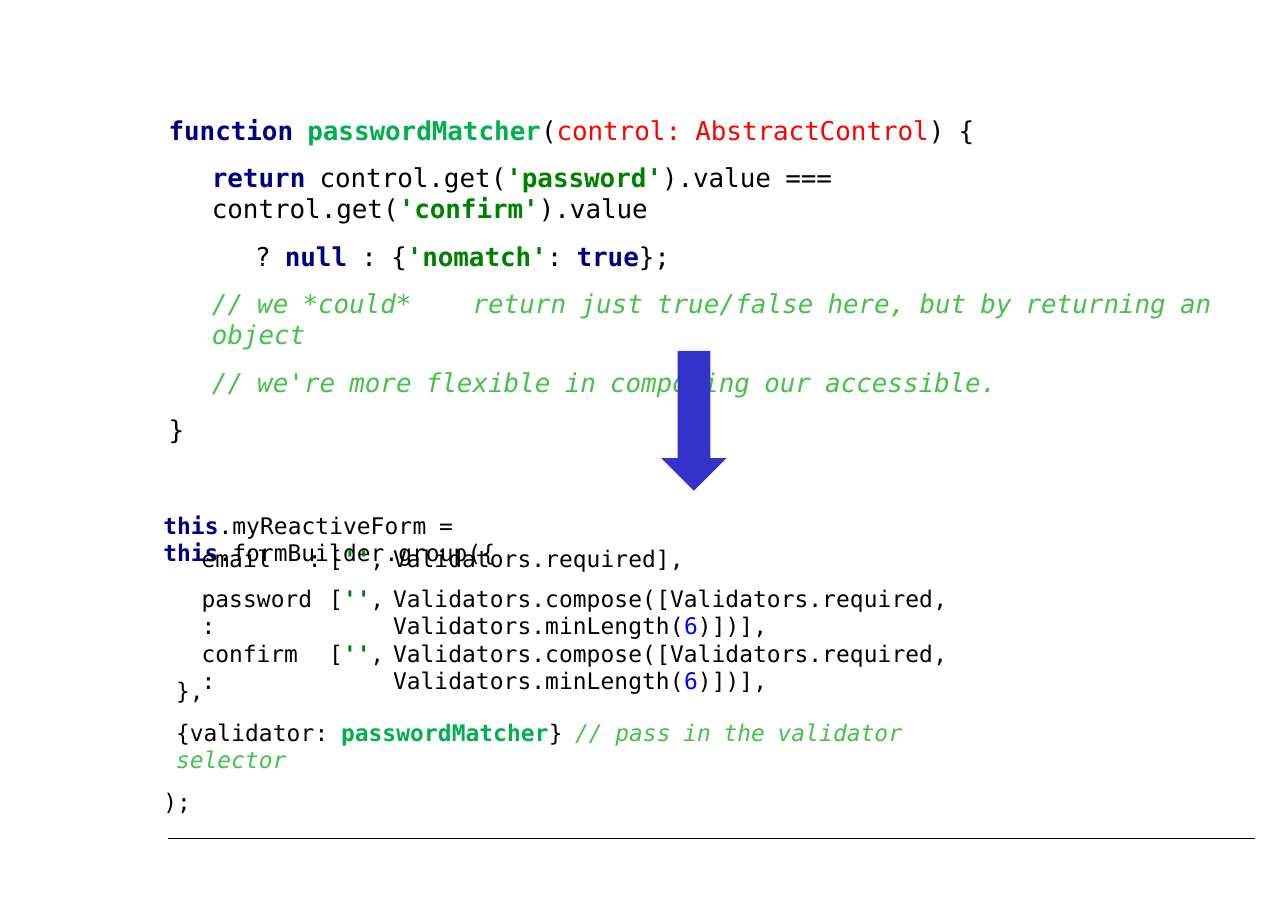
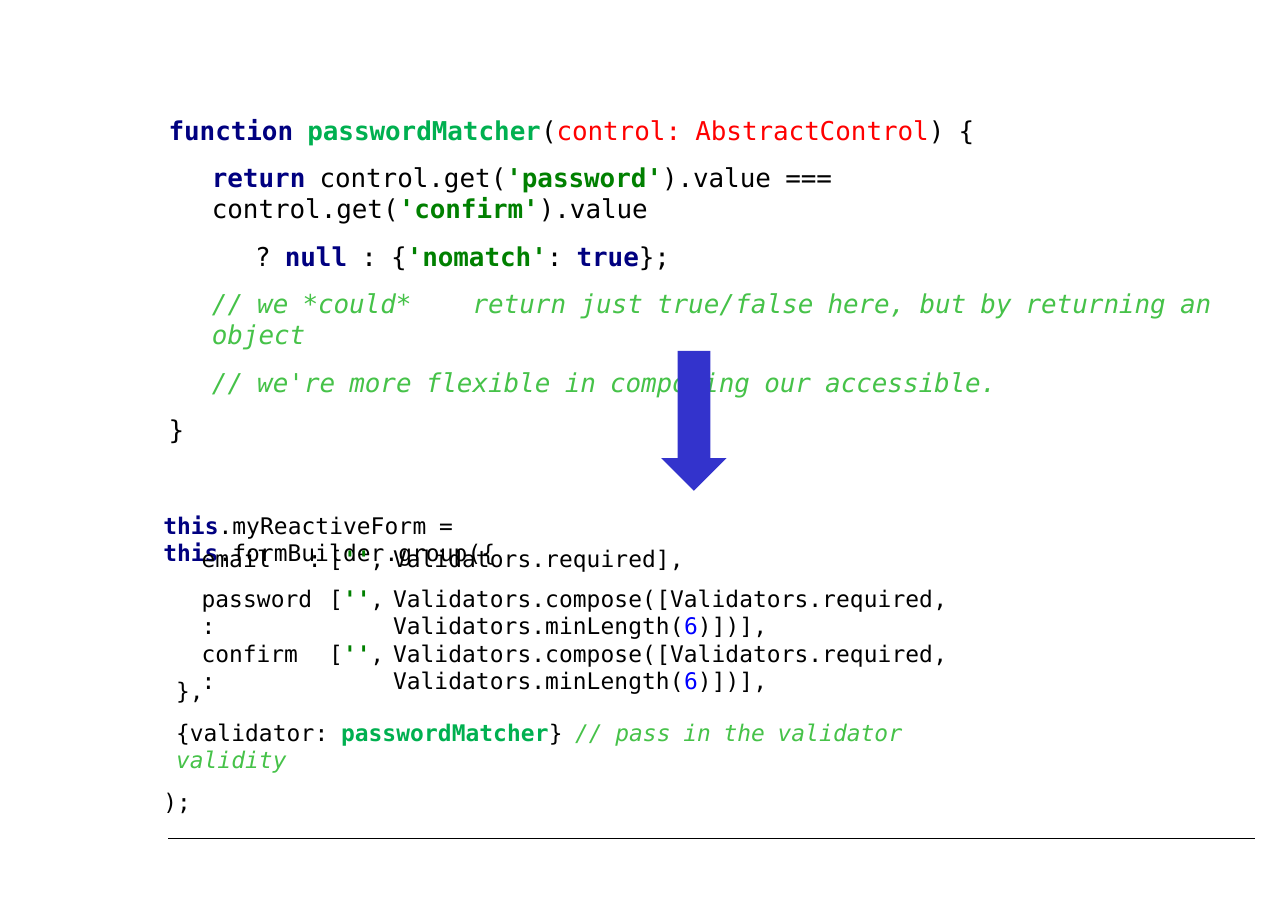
selector: selector -> validity (231, 762)
